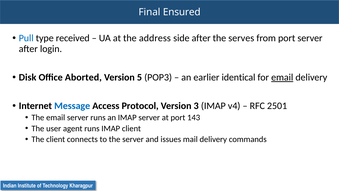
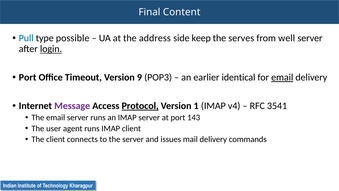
Ensured: Ensured -> Content (182, 12)
received: received -> possible (73, 38)
side after: after -> keep (201, 38)
from port: port -> well (287, 38)
login underline: none -> present (51, 49)
Disk: Disk -> Port (28, 77)
Aborted: Aborted -> Timeout (83, 77)
5: 5 -> 9 (139, 77)
Message colour: blue -> purple (72, 106)
Protocol underline: none -> present (140, 106)
3: 3 -> 1 (196, 106)
2501: 2501 -> 3541 (277, 106)
